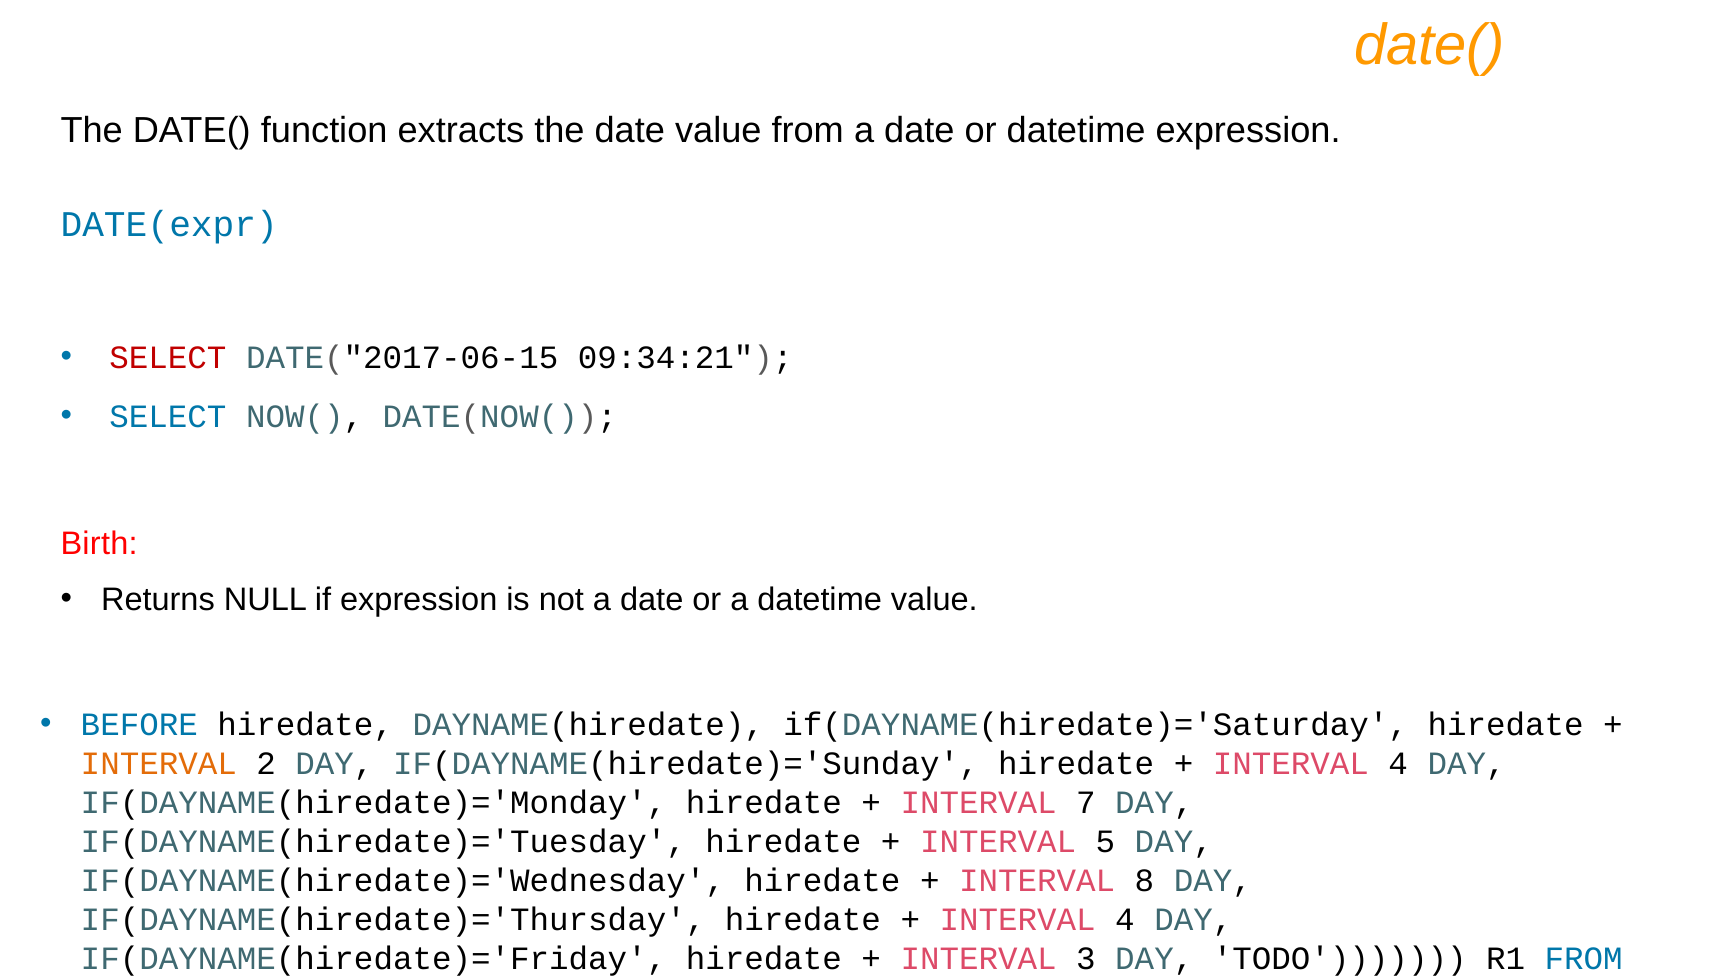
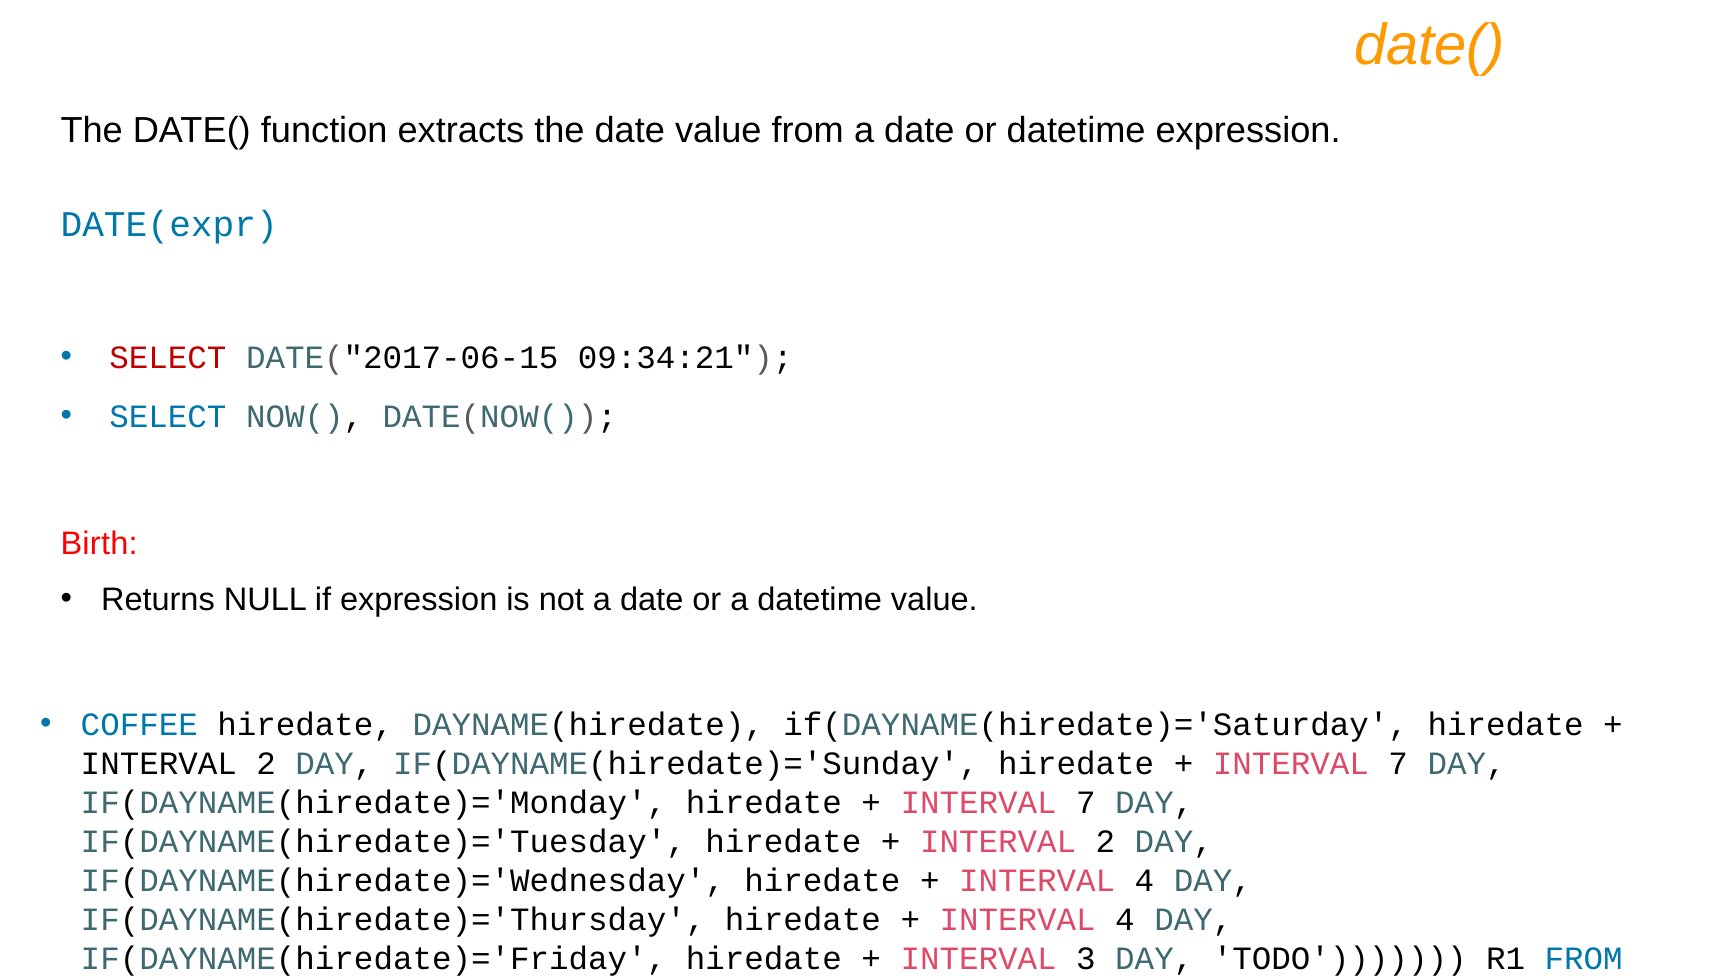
BEFORE: BEFORE -> COFFEE (139, 724)
INTERVAL colour: orange -> black (159, 763)
4: 4 -> 7 (1398, 763)
5: 5 -> 2 (1105, 841)
8: 8 -> 4 (1144, 880)
